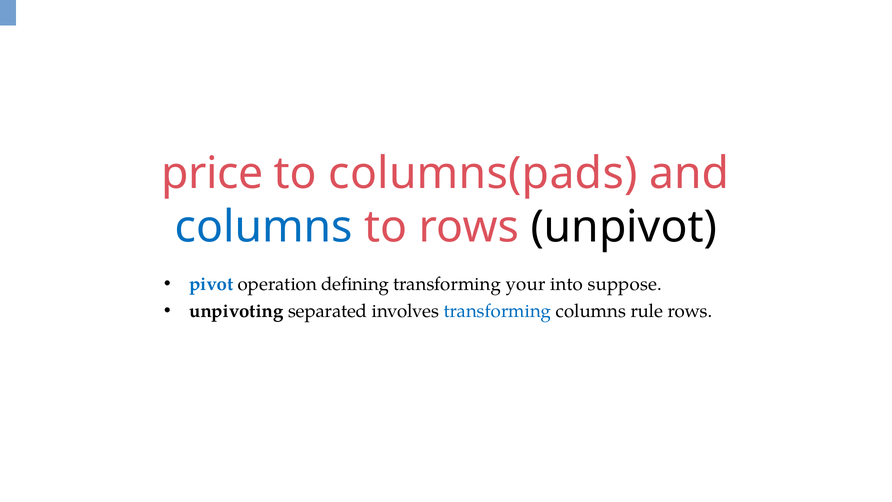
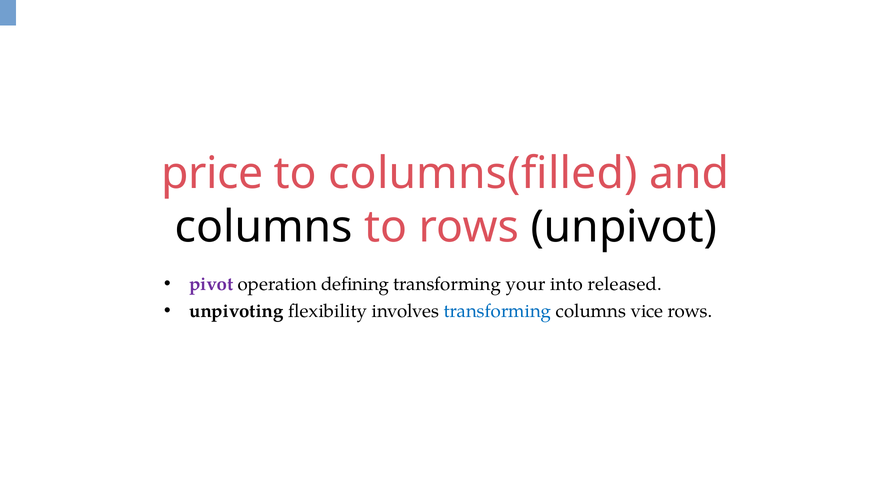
columns(pads: columns(pads -> columns(filled (483, 173)
columns colour: blue -> black (264, 227)
pivot colour: blue -> purple (211, 284)
suppose: suppose -> released (625, 284)
separated: separated -> flexibility (328, 311)
rule: rule -> vice (647, 311)
